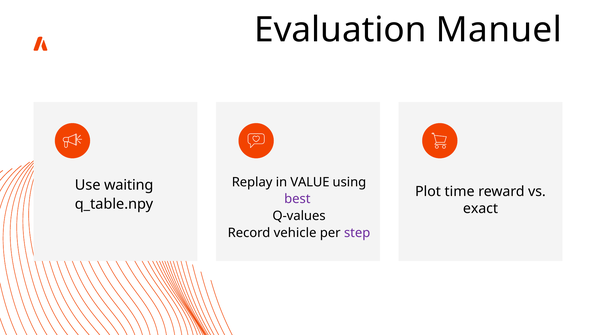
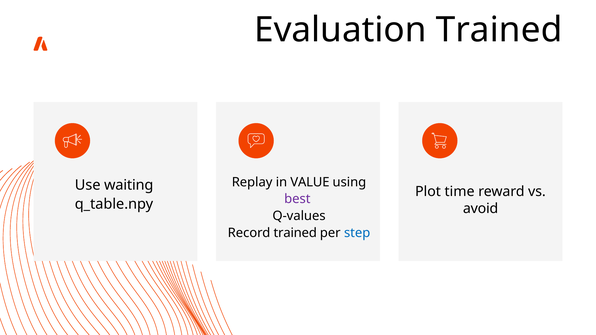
Evaluation Manuel: Manuel -> Trained (499, 30)
exact: exact -> avoid (481, 209)
Record vehicle: vehicle -> trained (295, 233)
step colour: purple -> blue (357, 233)
